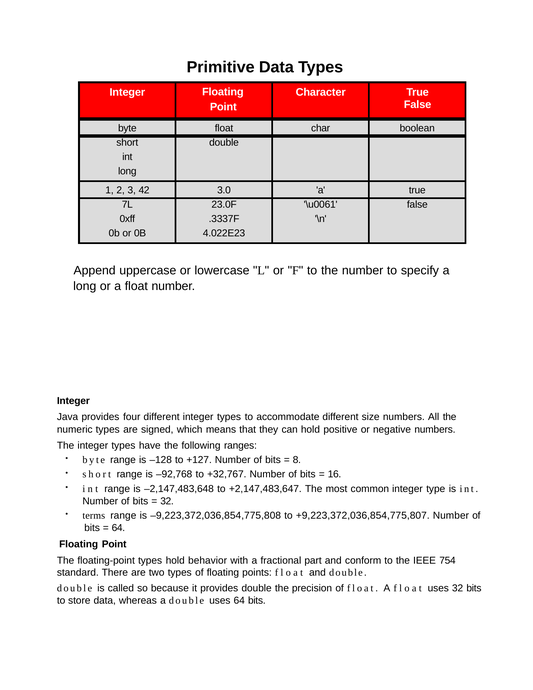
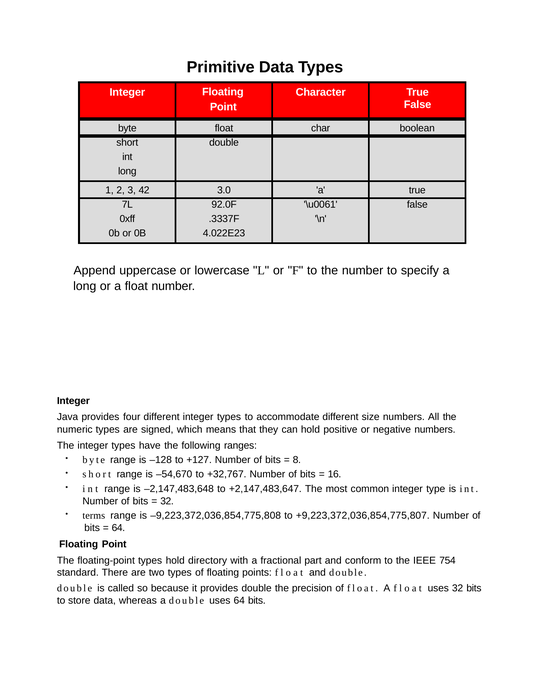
23.0F: 23.0F -> 92.0F (224, 204)
–92,768: –92,768 -> –54,670 (174, 474)
behavior: behavior -> directory (208, 560)
